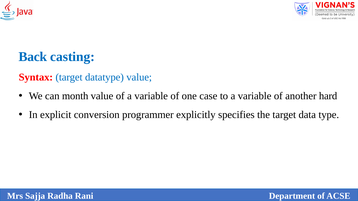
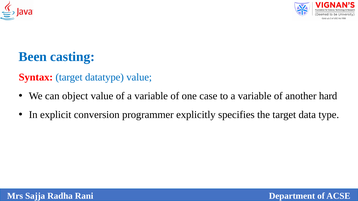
Back: Back -> Been (33, 57)
month: month -> object (75, 96)
